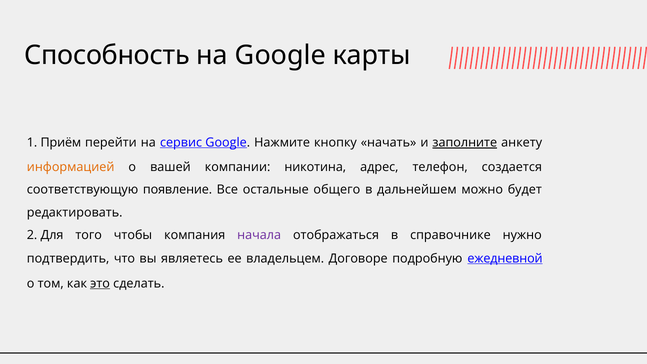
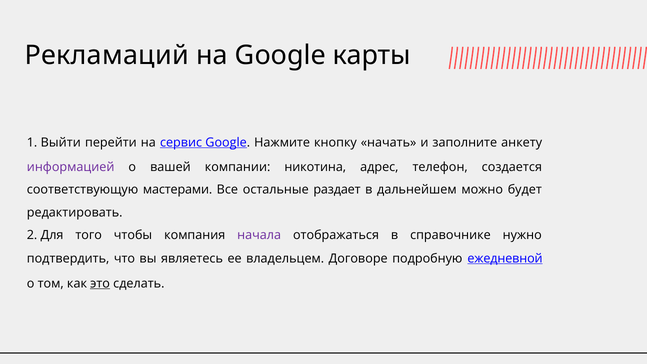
Способность: Способность -> Рекламаций (107, 55)
Приём: Приём -> Выйти (61, 142)
заполните underline: present -> none (465, 142)
информацией colour: orange -> purple (71, 167)
появление: появление -> мастерами (178, 190)
общего: общего -> раздает (337, 190)
